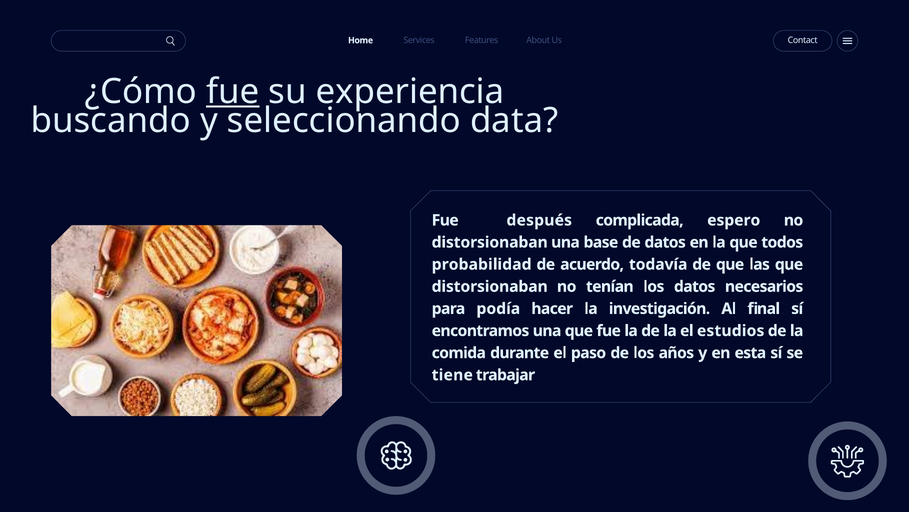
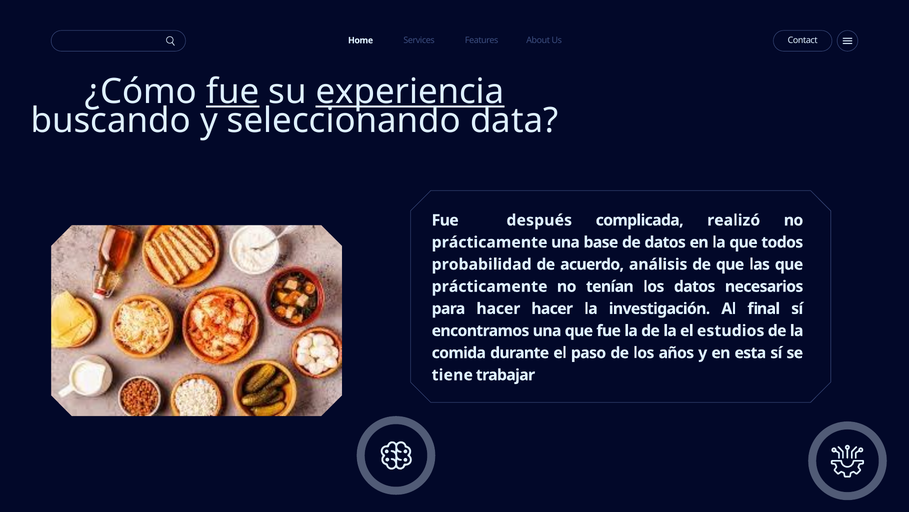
experiencia underline: none -> present (410, 91)
espero: espero -> realizó (734, 220)
distorsionaban: distorsionaban -> prácticamente (490, 242)
todavía: todavía -> análisis (658, 264)
distorsionaban: distorsionaban -> prácticamente (490, 286)
para podía: podía -> hacer (498, 308)
